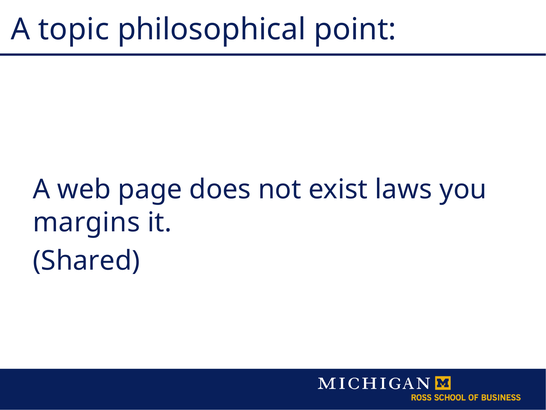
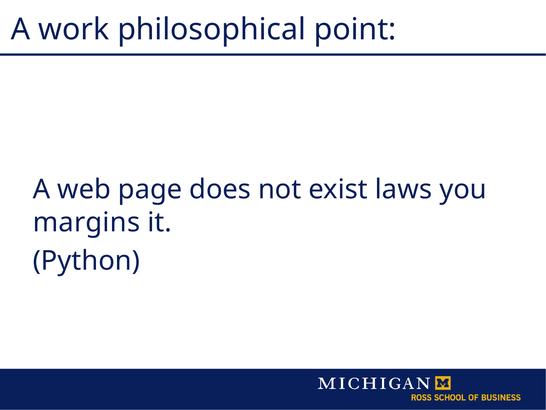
topic: topic -> work (74, 29)
Shared: Shared -> Python (86, 260)
